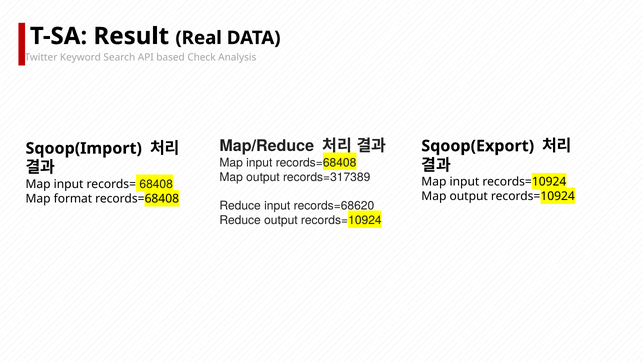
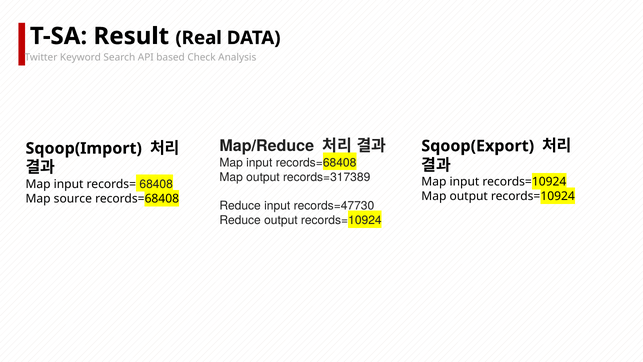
format: format -> source (73, 199)
records=68620: records=68620 -> records=47730 (334, 206)
